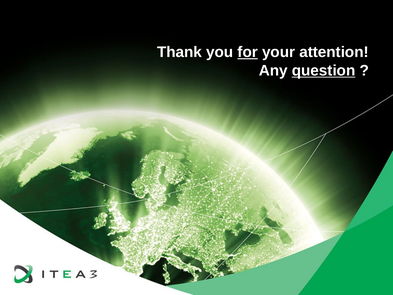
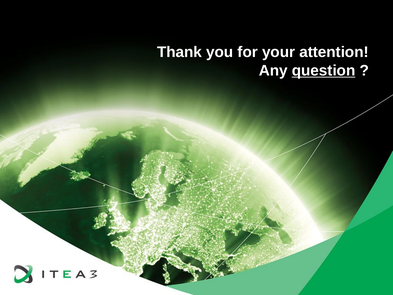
for underline: present -> none (248, 52)
